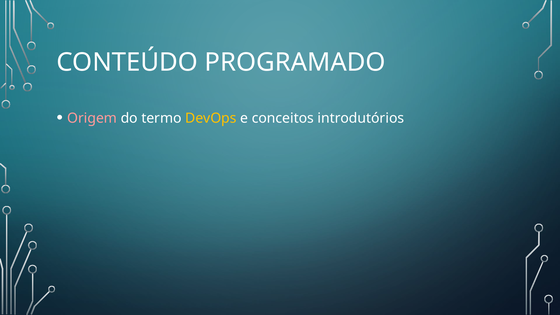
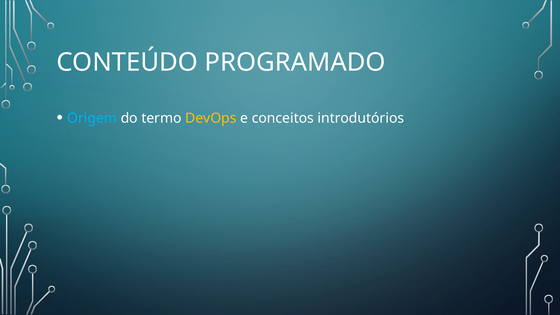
Origem colour: pink -> light blue (92, 118)
